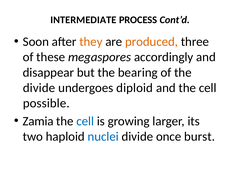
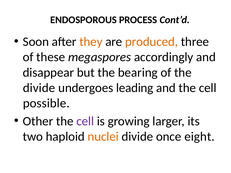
INTERMEDIATE: INTERMEDIATE -> ENDOSPOROUS (83, 20)
diploid: diploid -> leading (135, 88)
Zamia: Zamia -> Other (38, 121)
cell colour: blue -> purple (85, 121)
nuclei colour: blue -> orange (103, 137)
burst: burst -> eight (200, 137)
